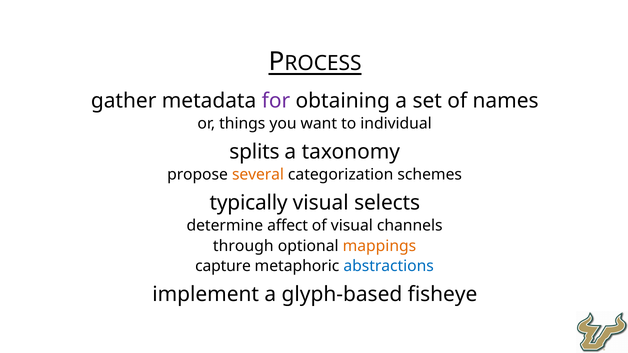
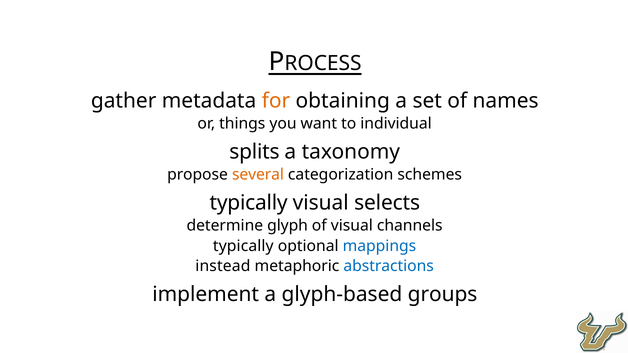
for colour: purple -> orange (276, 101)
affect: affect -> glyph (288, 226)
through: through -> typically (243, 246)
mappings colour: orange -> blue (379, 246)
capture: capture -> instead (223, 266)
fisheye: fisheye -> groups (443, 294)
